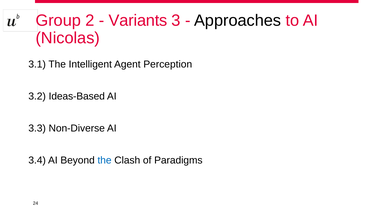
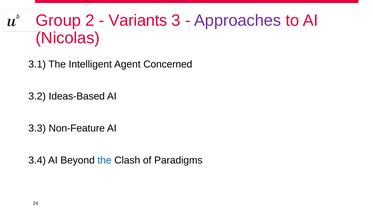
Approaches colour: black -> purple (238, 20)
Perception: Perception -> Concerned (168, 64)
Non-Diverse: Non-Diverse -> Non-Feature (77, 128)
